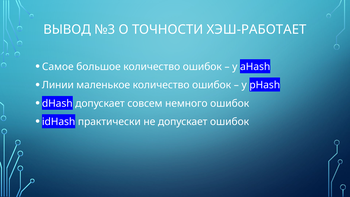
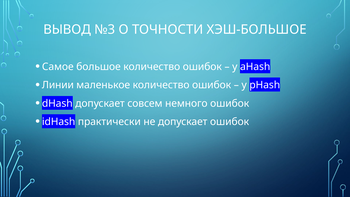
ХЭШ-РАБОТАЕТ: ХЭШ-РАБОТАЕТ -> ХЭШ-БОЛЬШОЕ (257, 29)
